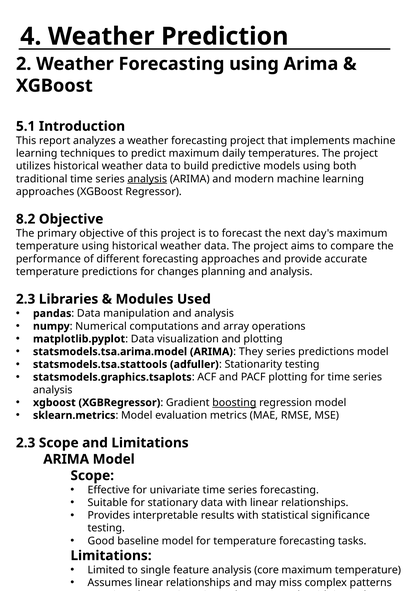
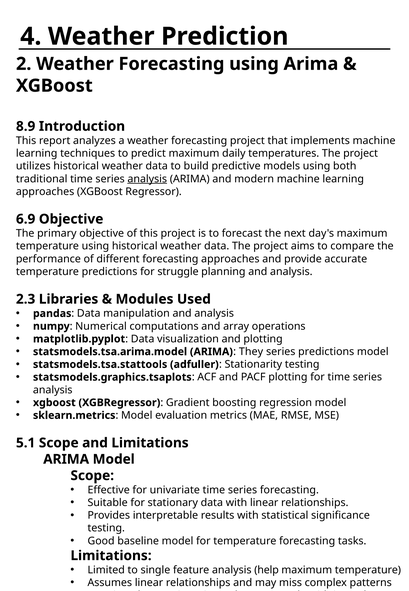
5.1: 5.1 -> 8.9 (26, 126)
8.2: 8.2 -> 6.9 (26, 219)
for changes: changes -> struggle (178, 272)
boosting underline: present -> none (234, 402)
2.3: 2.3 -> 5.1 (26, 443)
core: core -> help (267, 570)
